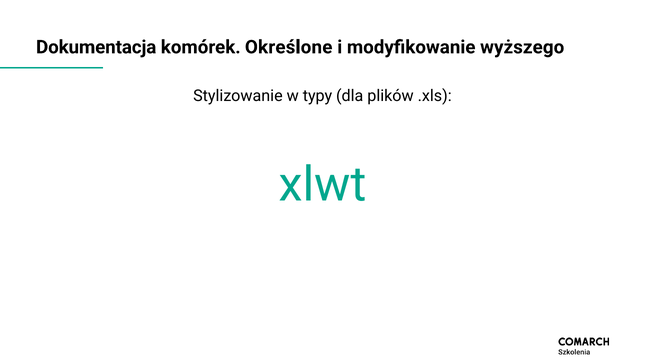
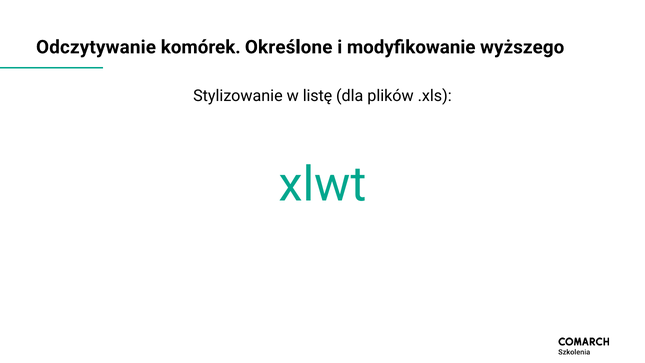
Dokumentacja: Dokumentacja -> Odczytywanie (96, 47)
typy: typy -> listę (318, 96)
